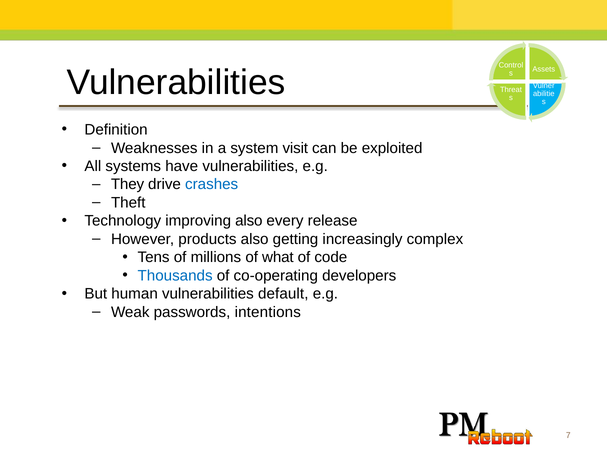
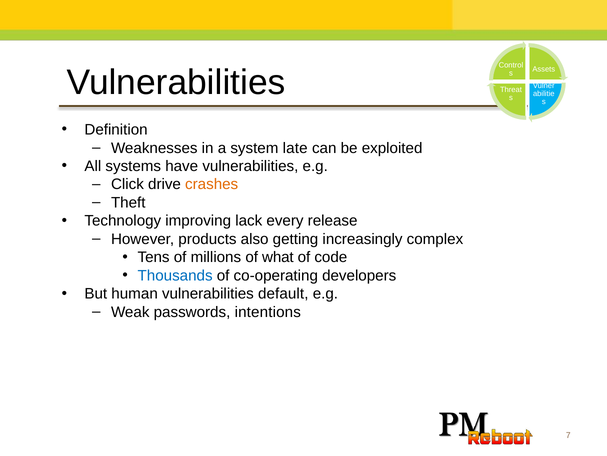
visit: visit -> late (295, 148)
They: They -> Click (127, 184)
crashes colour: blue -> orange (212, 184)
improving also: also -> lack (249, 221)
